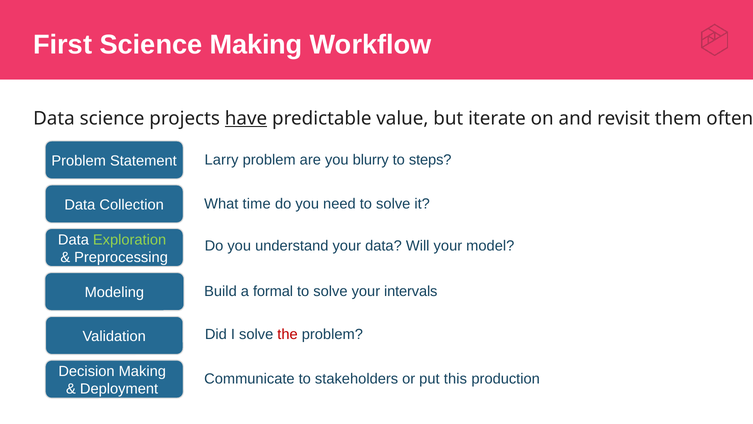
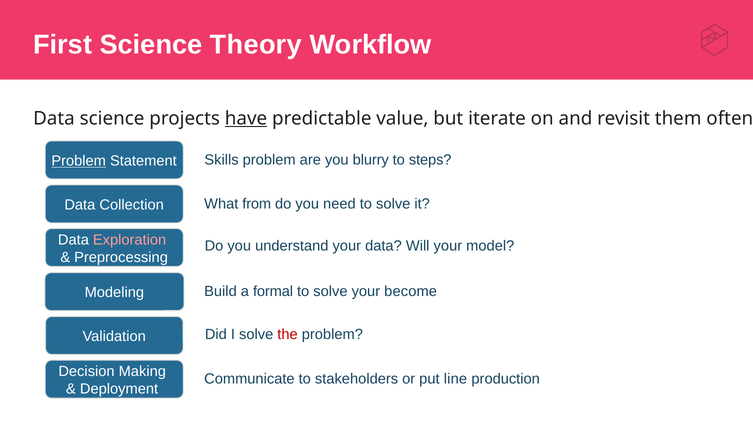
Science Making: Making -> Theory (256, 45)
Larry: Larry -> Skills (222, 160)
Problem underline: none -> present (79, 161)
time: time -> from (257, 204)
Exploration colour: light green -> pink (130, 239)
intervals: intervals -> become (411, 291)
this: this -> line (455, 379)
